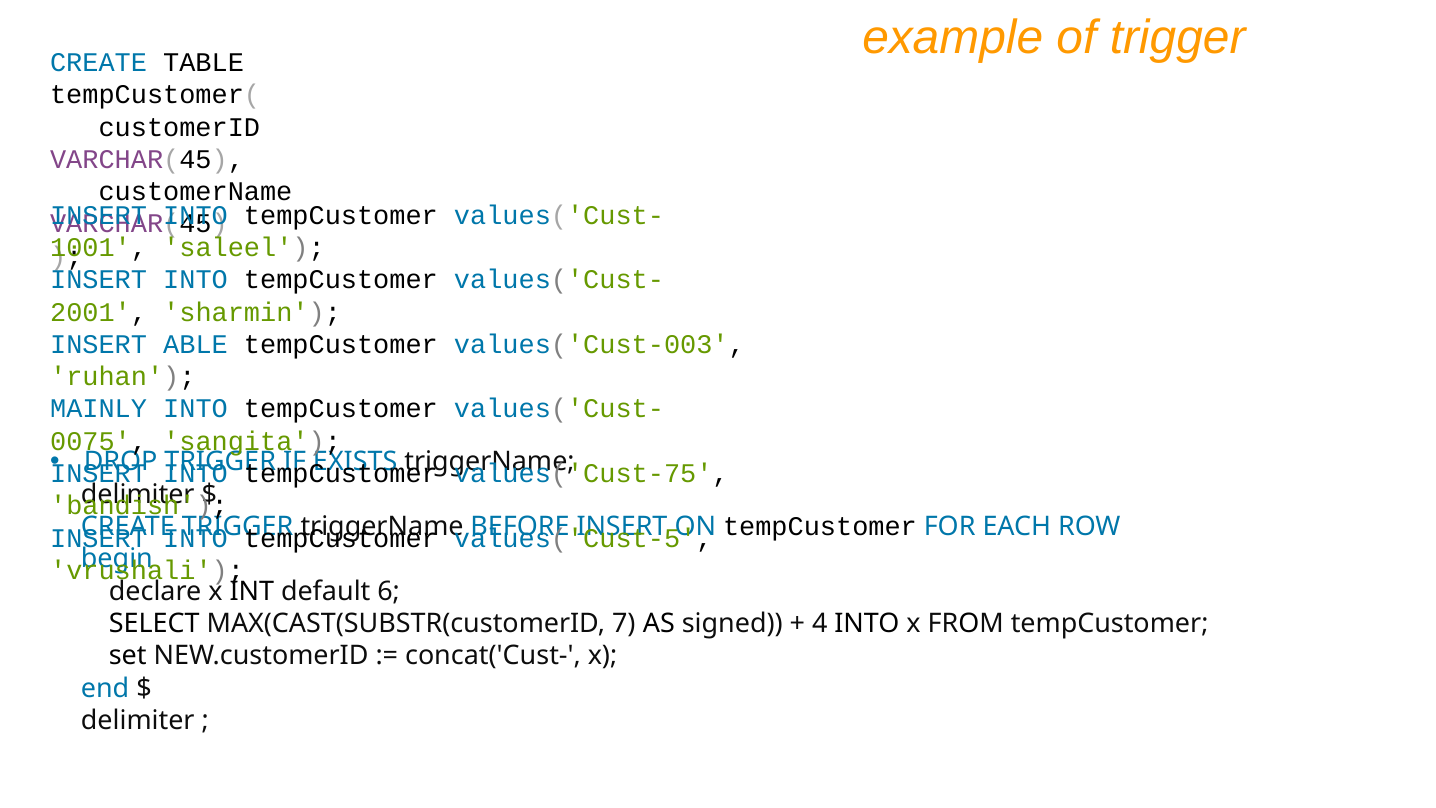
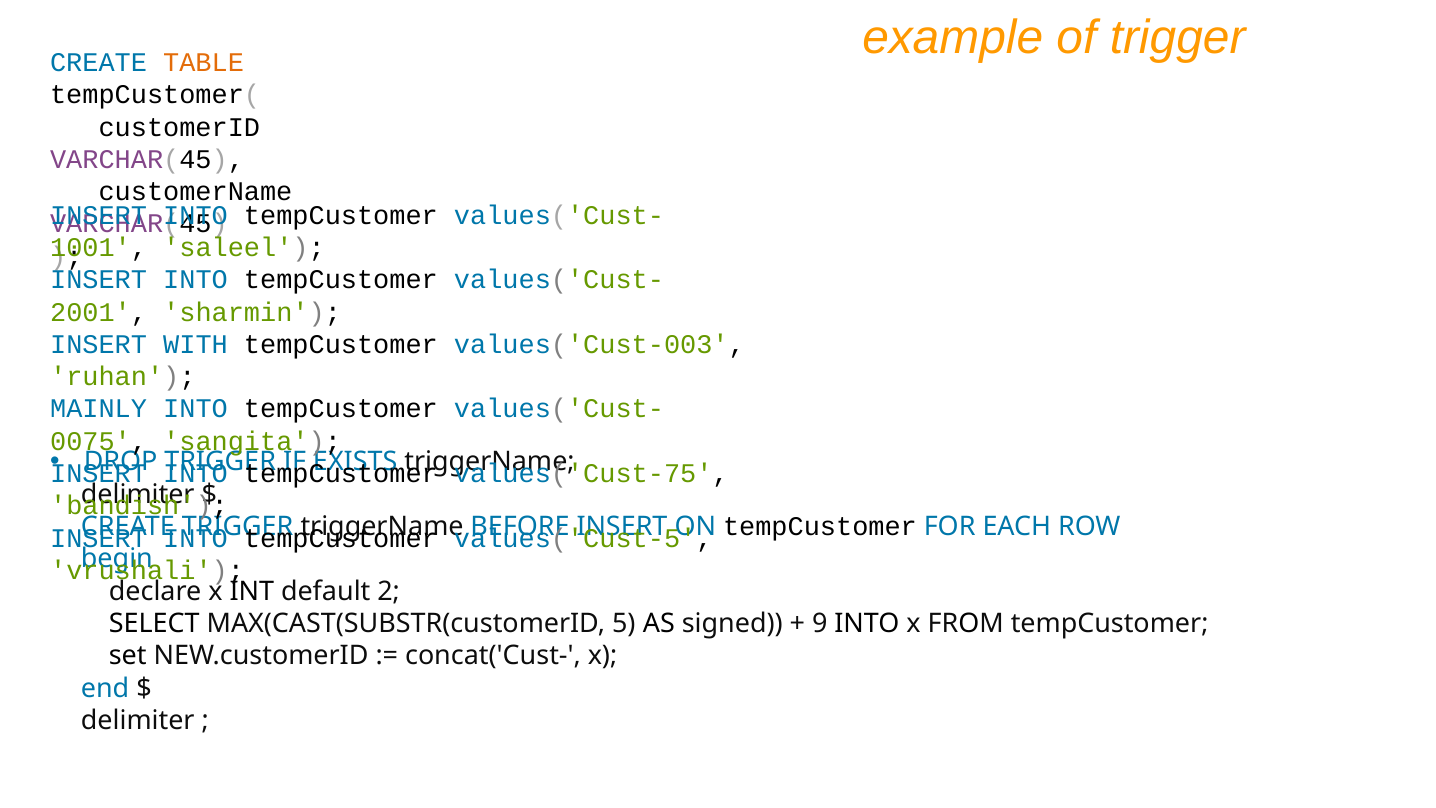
TABLE colour: black -> orange (204, 62)
ABLE: ABLE -> WITH (196, 344)
6: 6 -> 2 (389, 591)
7: 7 -> 5 (624, 623)
4: 4 -> 9 (820, 623)
